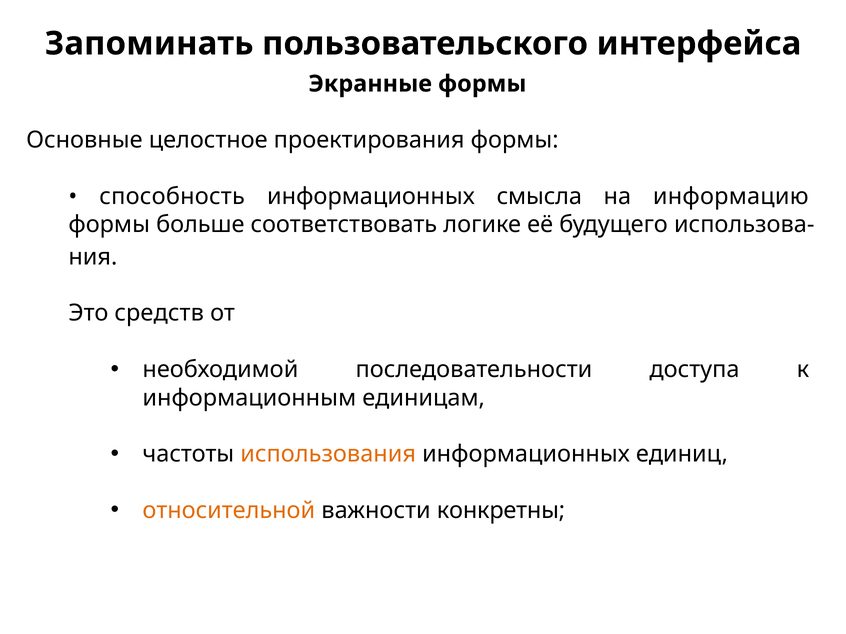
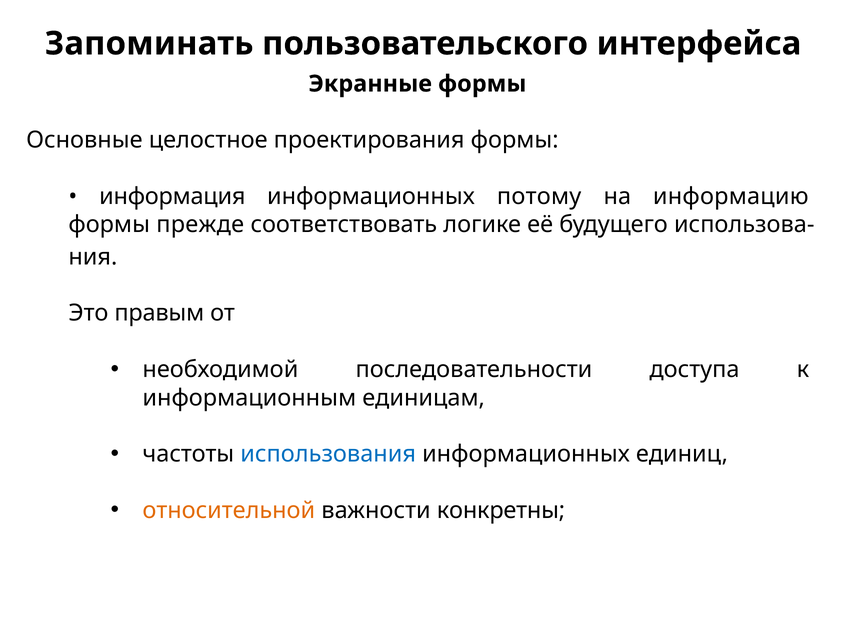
способность: способность -> информация (172, 197)
смысла: смысла -> потому (539, 197)
больше: больше -> прежде (200, 225)
средств: средств -> правым (159, 313)
использования colour: orange -> blue (328, 455)
